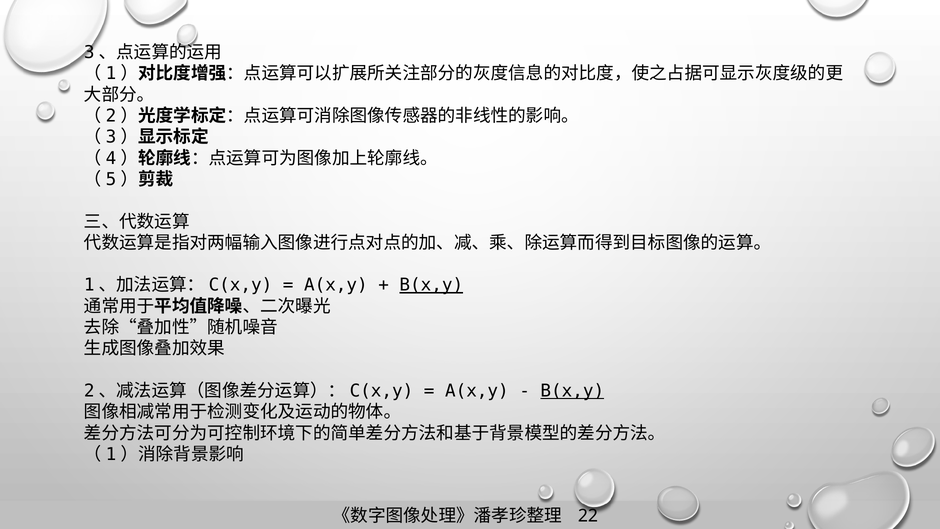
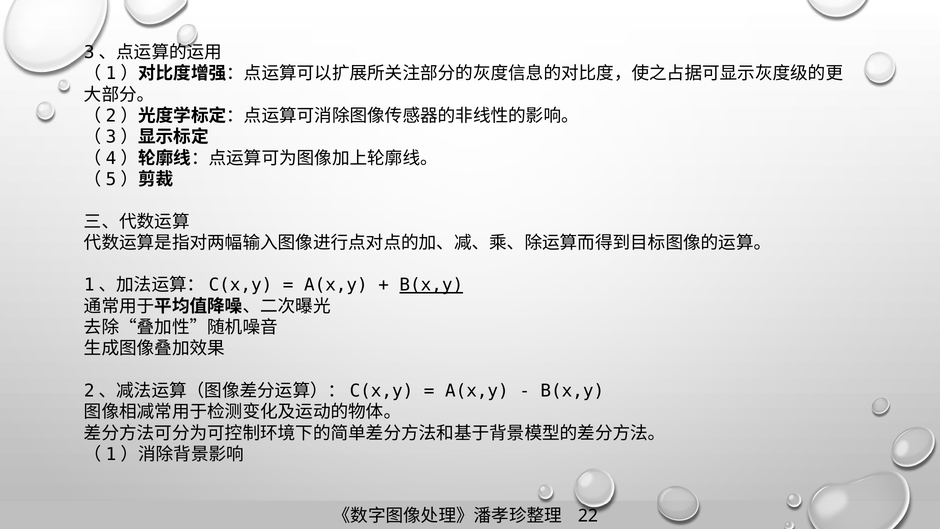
B(x,y underline: present -> none (572, 391)
